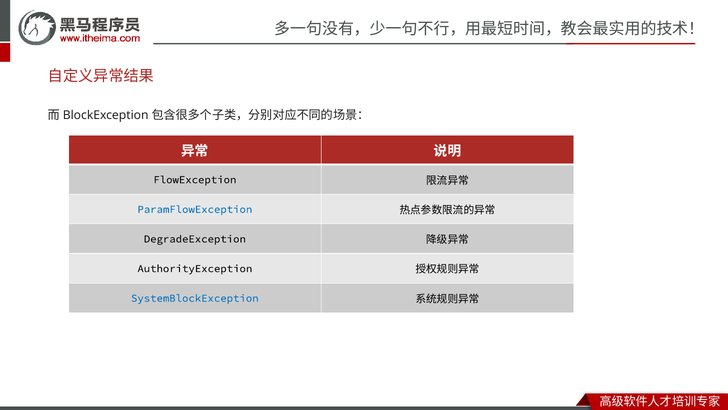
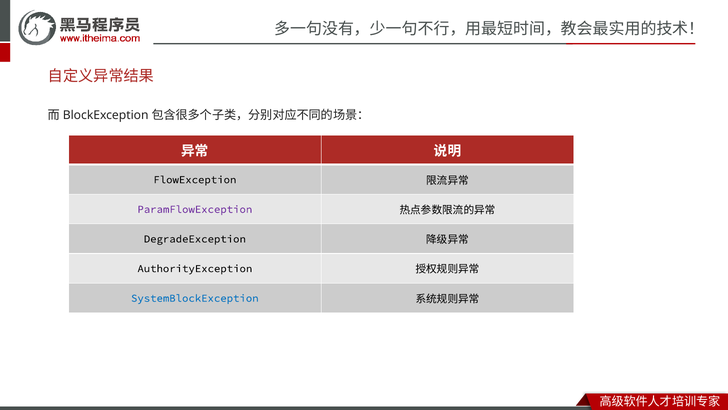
ParamFlowException colour: blue -> purple (195, 209)
